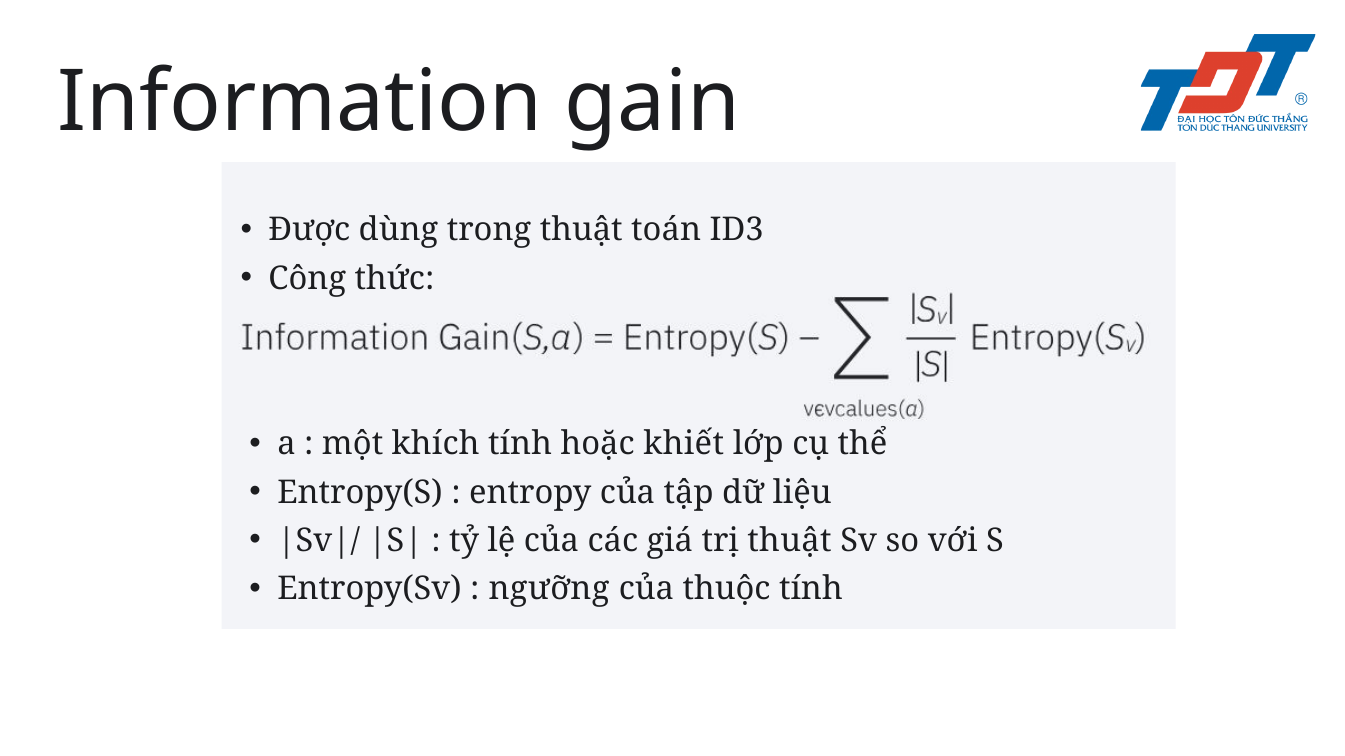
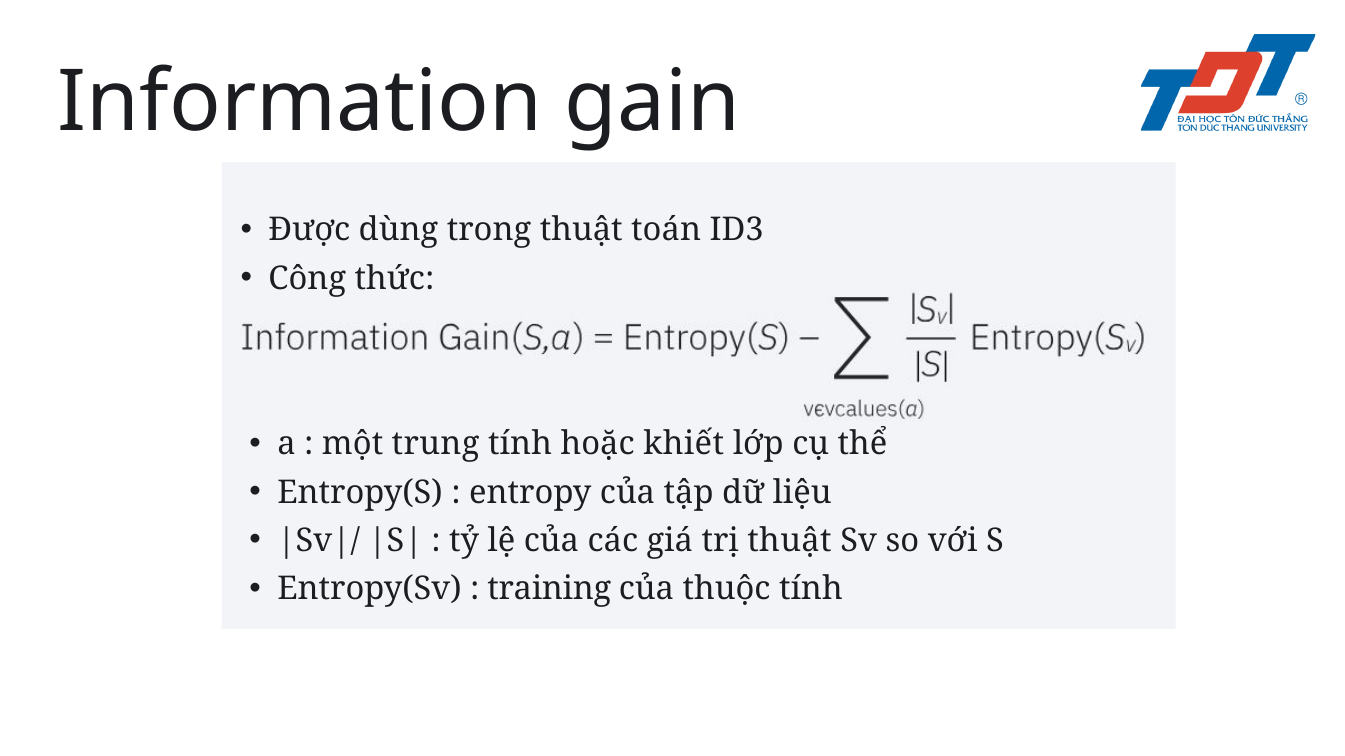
khích: khích -> trung (436, 445)
ngưỡng: ngưỡng -> training (549, 590)
